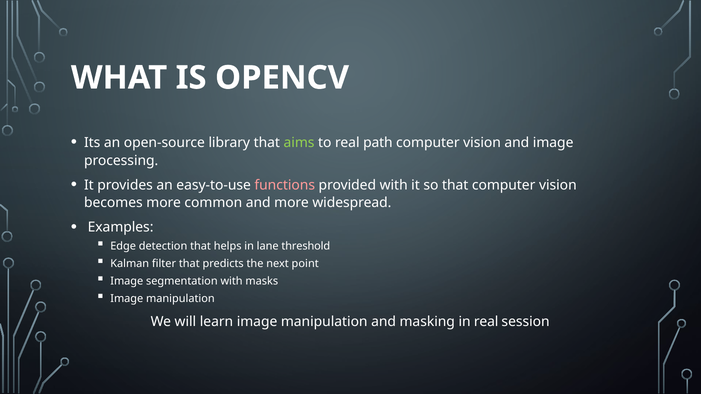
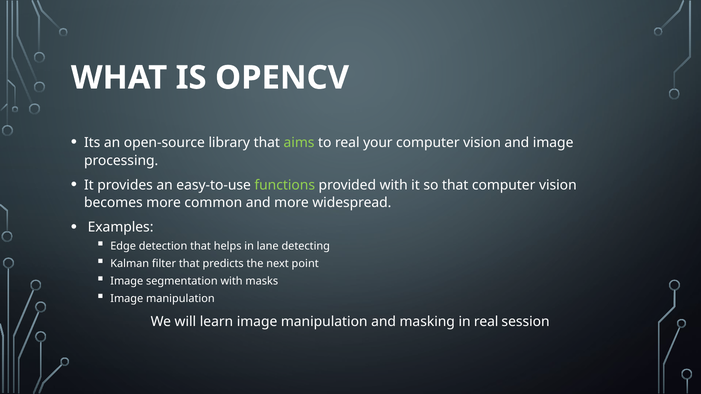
path: path -> your (378, 143)
functions colour: pink -> light green (285, 185)
threshold: threshold -> detecting (306, 247)
